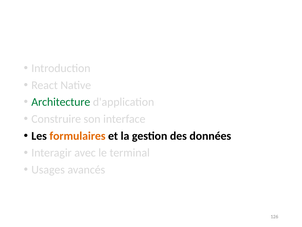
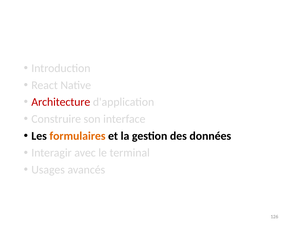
Architecture colour: green -> red (61, 102)
